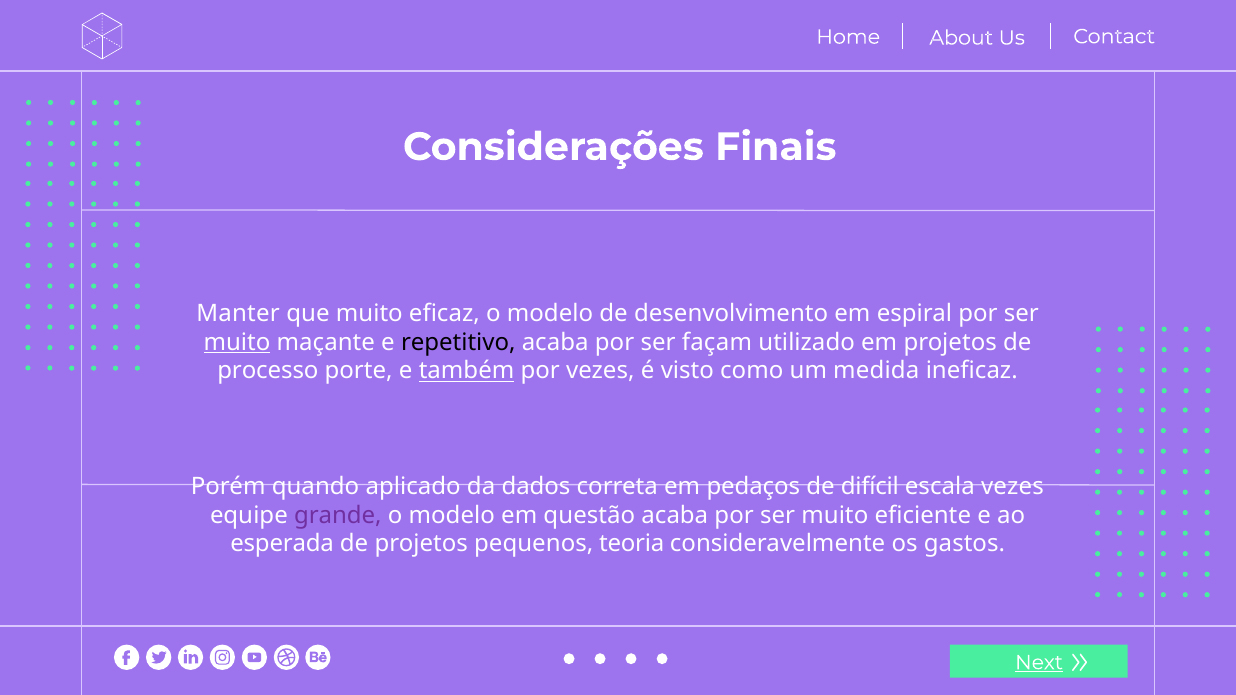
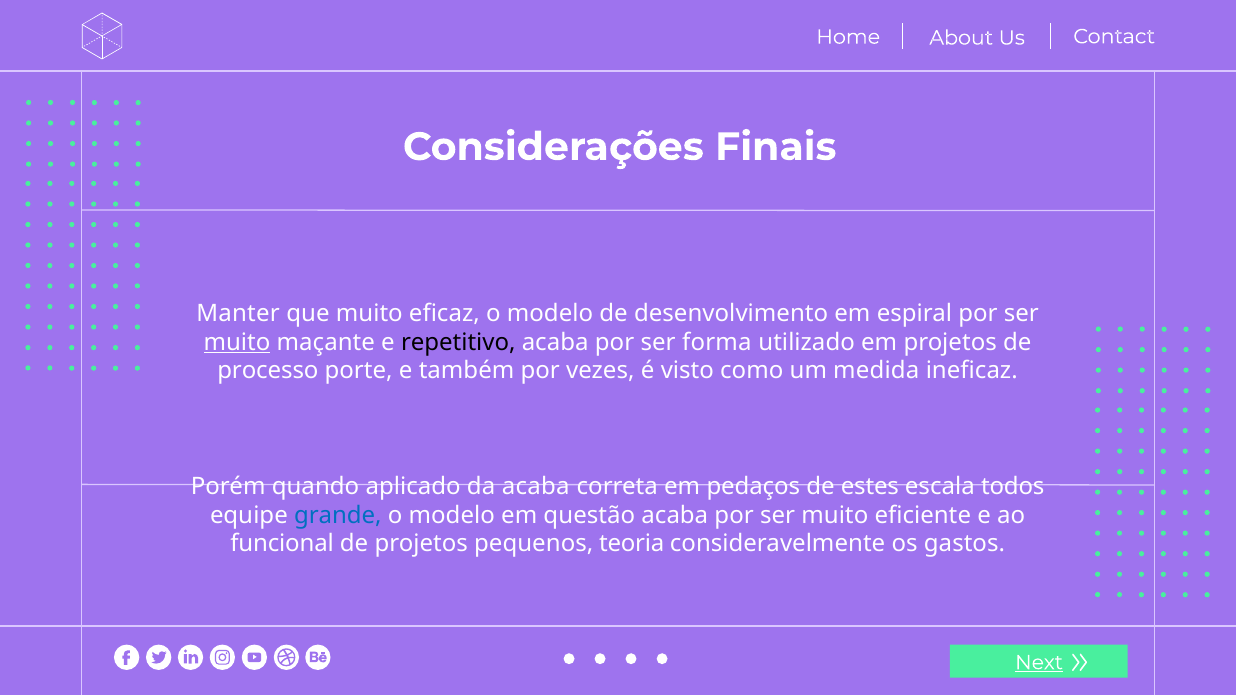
façam: façam -> forma (717, 342)
também underline: present -> none (467, 371)
da dados: dados -> acaba (536, 487)
difícil: difícil -> estes (870, 487)
escala vezes: vezes -> todos (1013, 487)
grande colour: purple -> blue (338, 515)
esperada: esperada -> funcional (282, 544)
